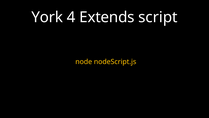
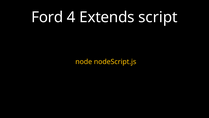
York: York -> Ford (47, 17)
